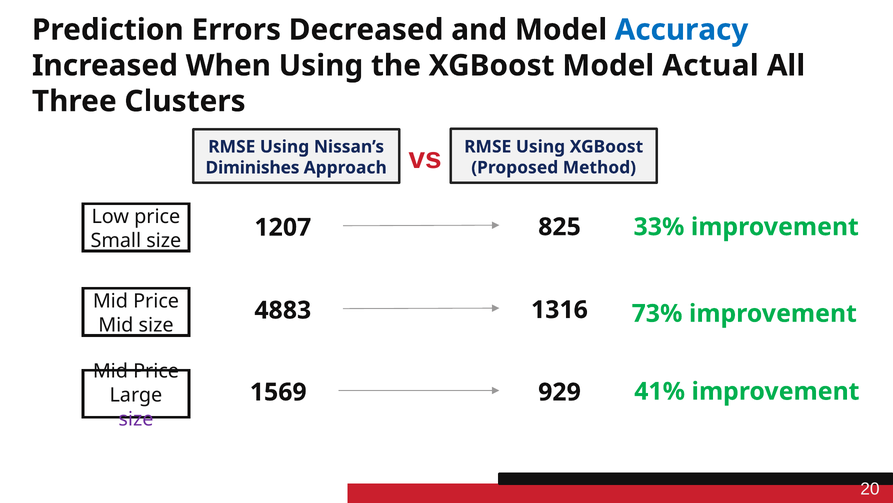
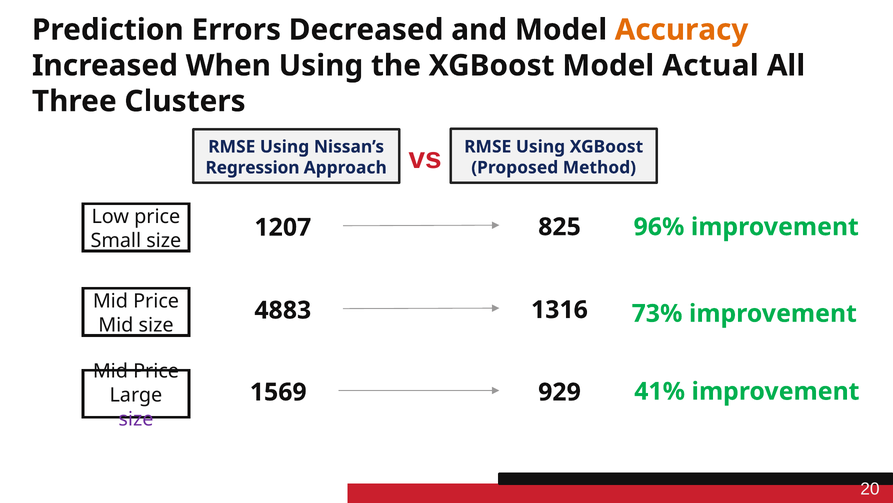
Accuracy colour: blue -> orange (682, 30)
Diminishes: Diminishes -> Regression (252, 167)
33%: 33% -> 96% (659, 227)
